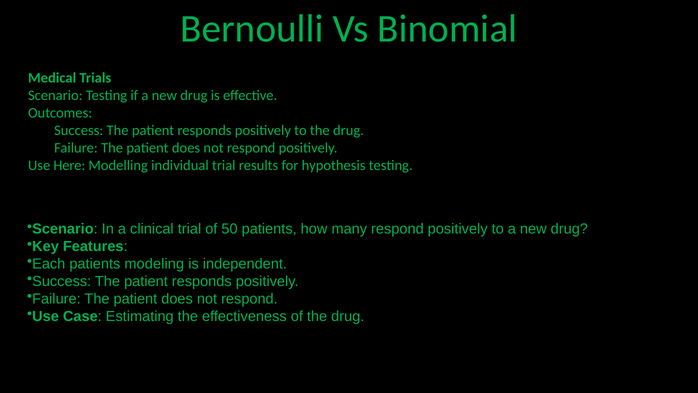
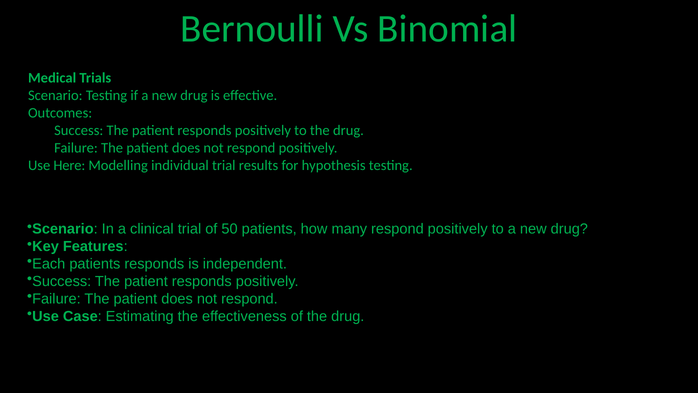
patients modeling: modeling -> responds (154, 264)
